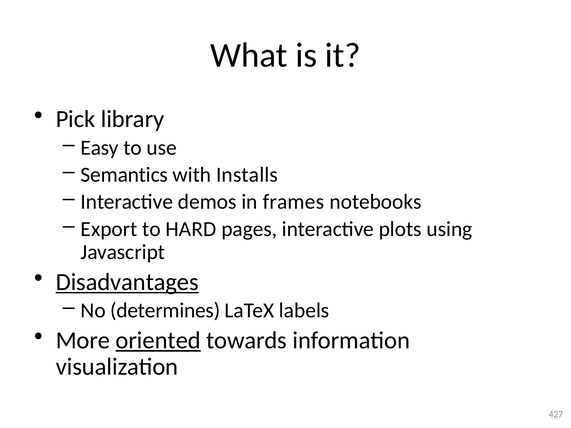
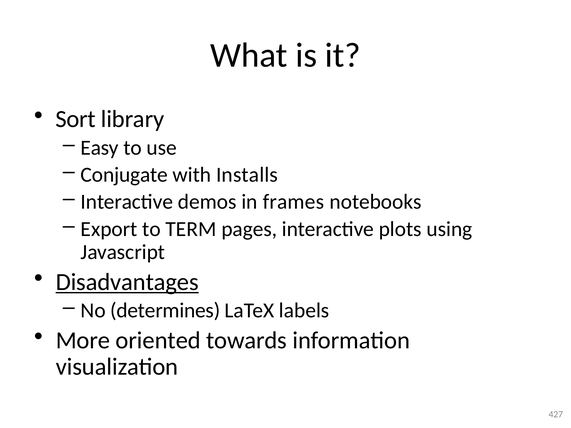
Pick: Pick -> Sort (76, 119)
Semantics: Semantics -> Conjugate (124, 175)
HARD: HARD -> TERM (191, 229)
oriented underline: present -> none (158, 340)
